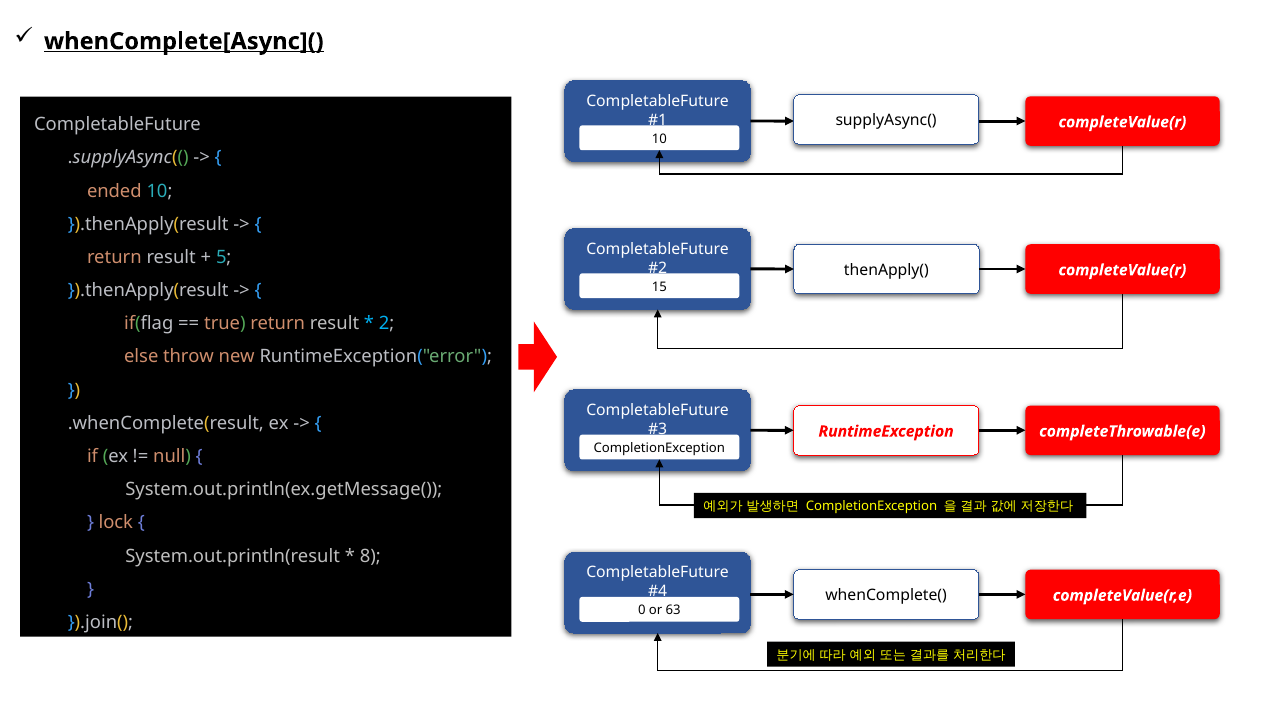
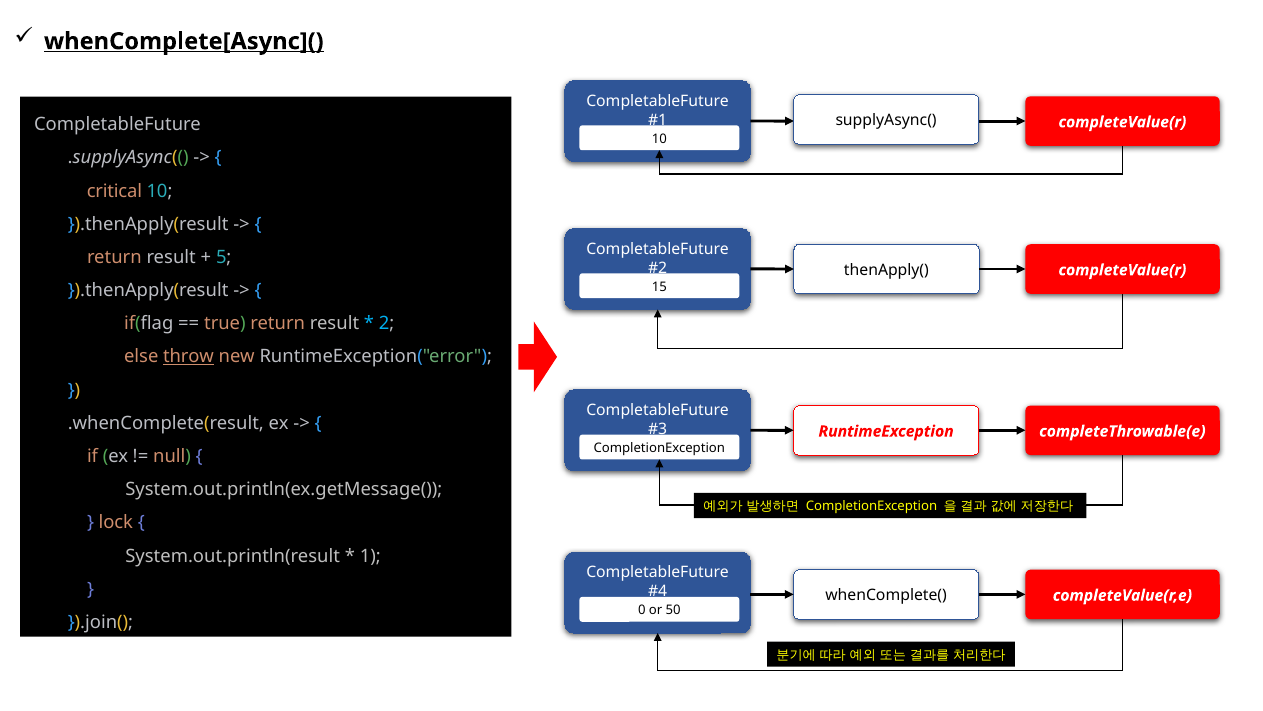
ended: ended -> critical (114, 191)
throw underline: none -> present (189, 357)
8: 8 -> 1 (370, 555)
63: 63 -> 50 (673, 610)
